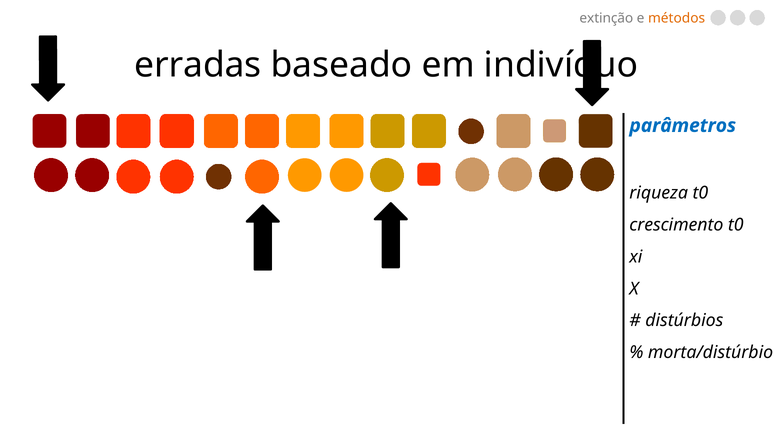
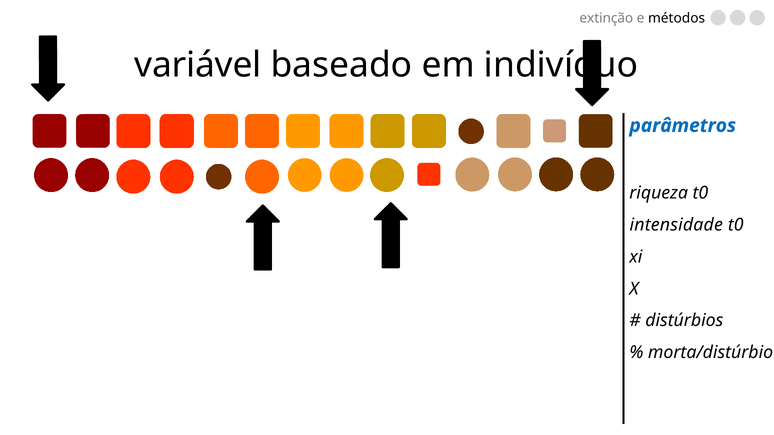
métodos colour: orange -> black (677, 18)
erradas: erradas -> variável (198, 65)
crescimento: crescimento -> intensidade (676, 225)
